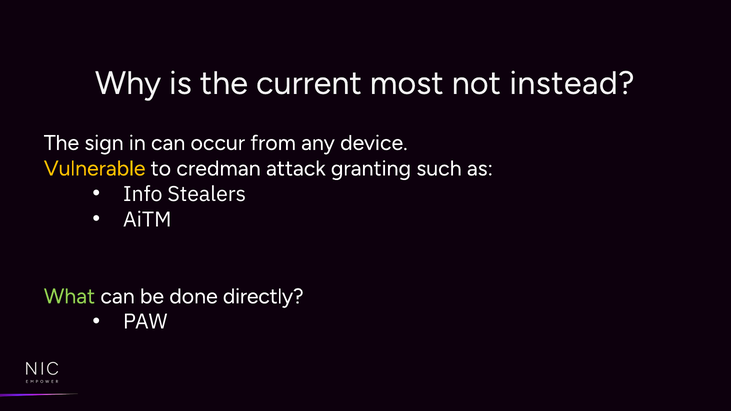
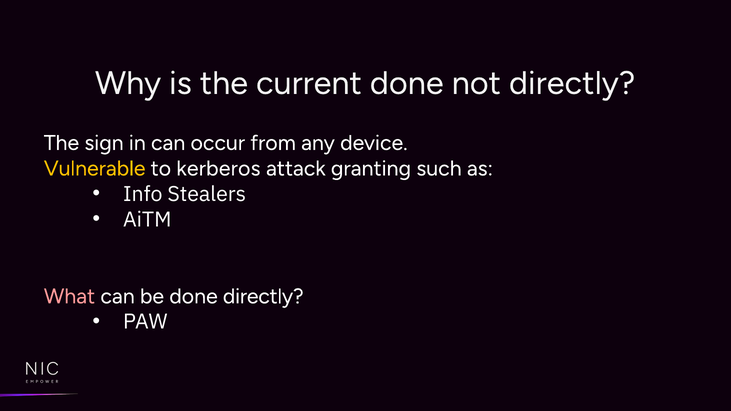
current most: most -> done (407, 83)
not instead: instead -> directly (572, 83)
credman: credman -> kerberos (218, 169)
What colour: light green -> pink (69, 296)
